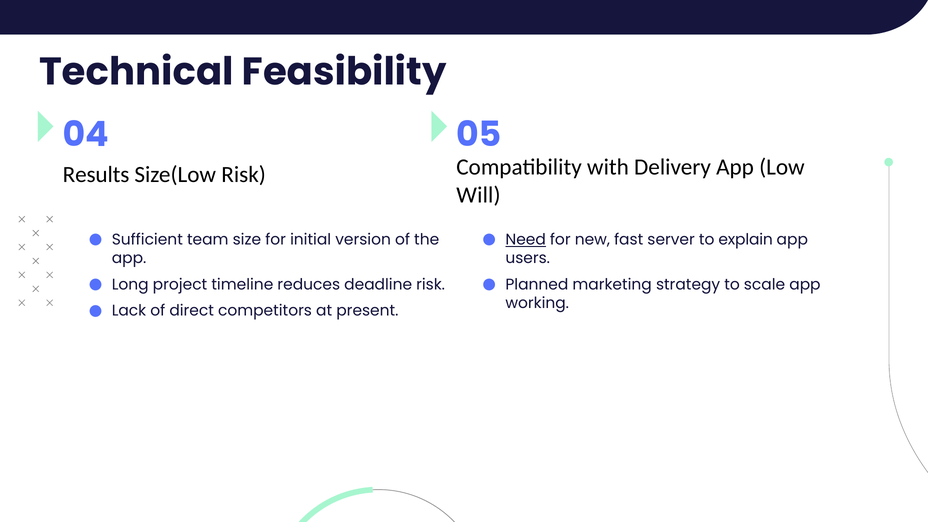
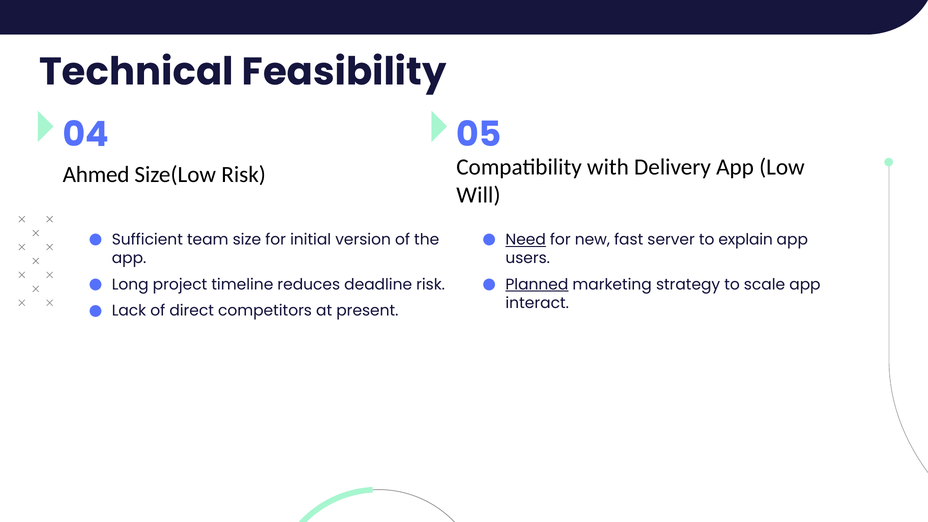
Results: Results -> Ahmed (96, 175)
Planned underline: none -> present (537, 285)
working: working -> interact (537, 303)
